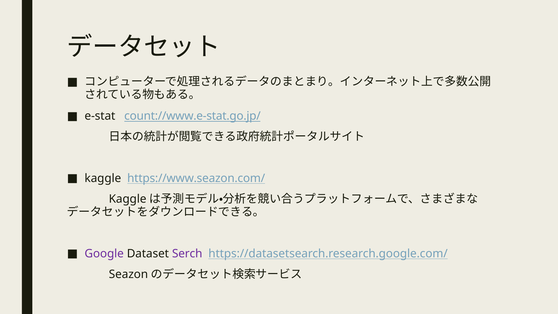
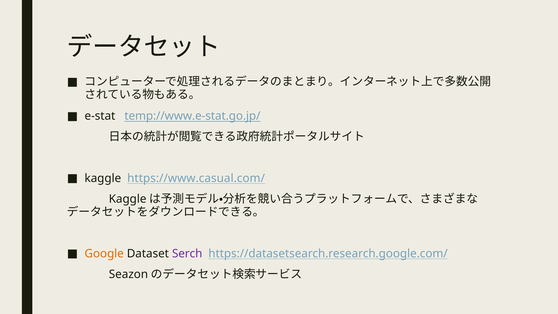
count://www.e-stat.go.jp/: count://www.e-stat.go.jp/ -> temp://www.e-stat.go.jp/ (192, 116)
https://www.seazon.com/: https://www.seazon.com/ -> https://www.casual.com/ (196, 178)
Google colour: purple -> orange (104, 253)
